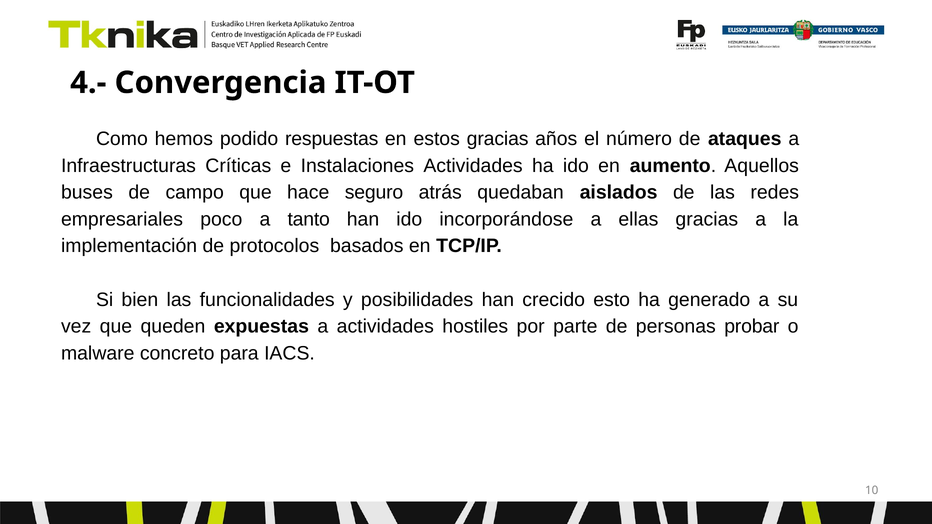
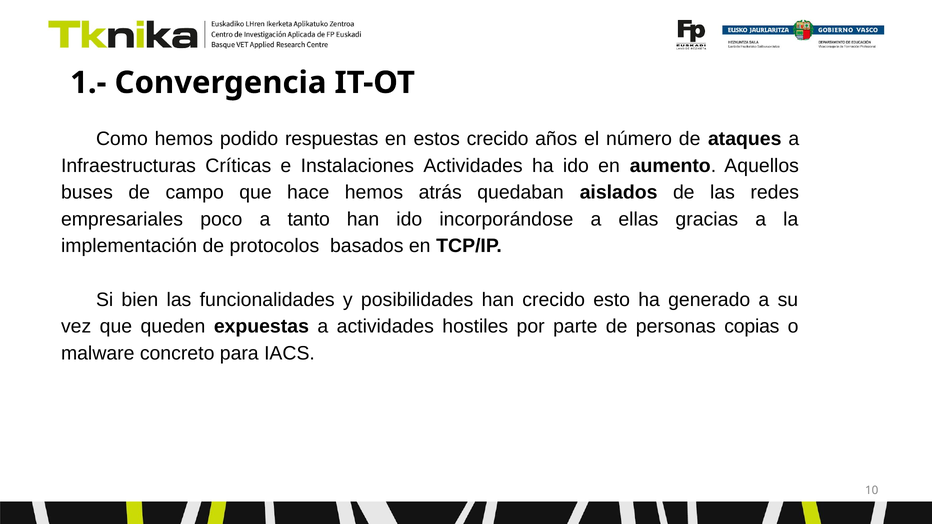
4.-: 4.- -> 1.- (88, 83)
estos gracias: gracias -> crecido (498, 139)
hace seguro: seguro -> hemos (374, 193)
probar: probar -> copias (752, 327)
